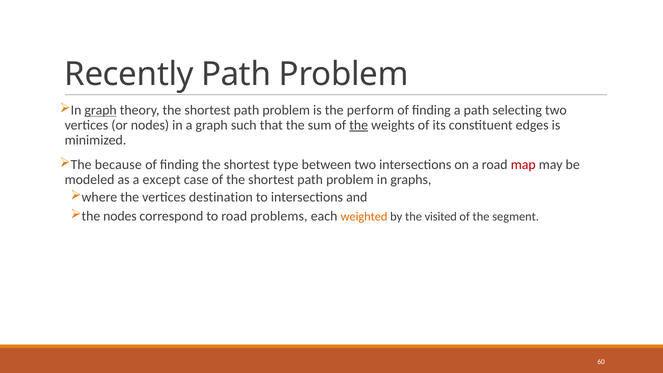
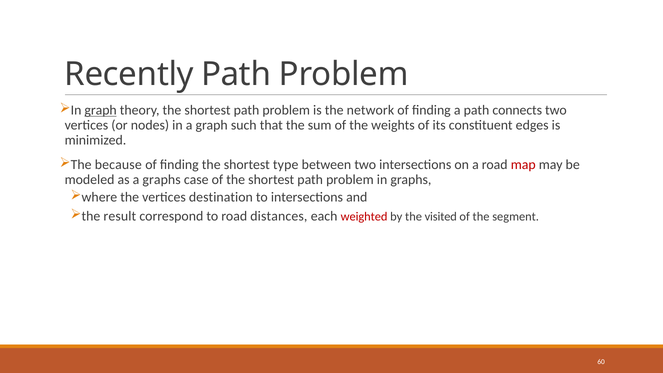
perform: perform -> network (370, 110)
selecting: selecting -> connects (517, 110)
the underline: present -> none (359, 125)
a except: except -> graphs (162, 180)
the nodes: nodes -> result (120, 216)
problems: problems -> distances (279, 216)
weighted colour: orange -> red (364, 217)
